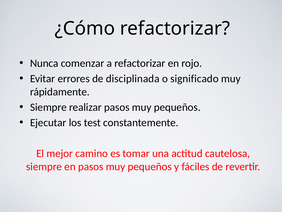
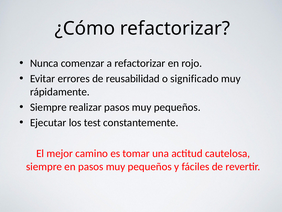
disciplinada: disciplinada -> reusabilidad (133, 79)
